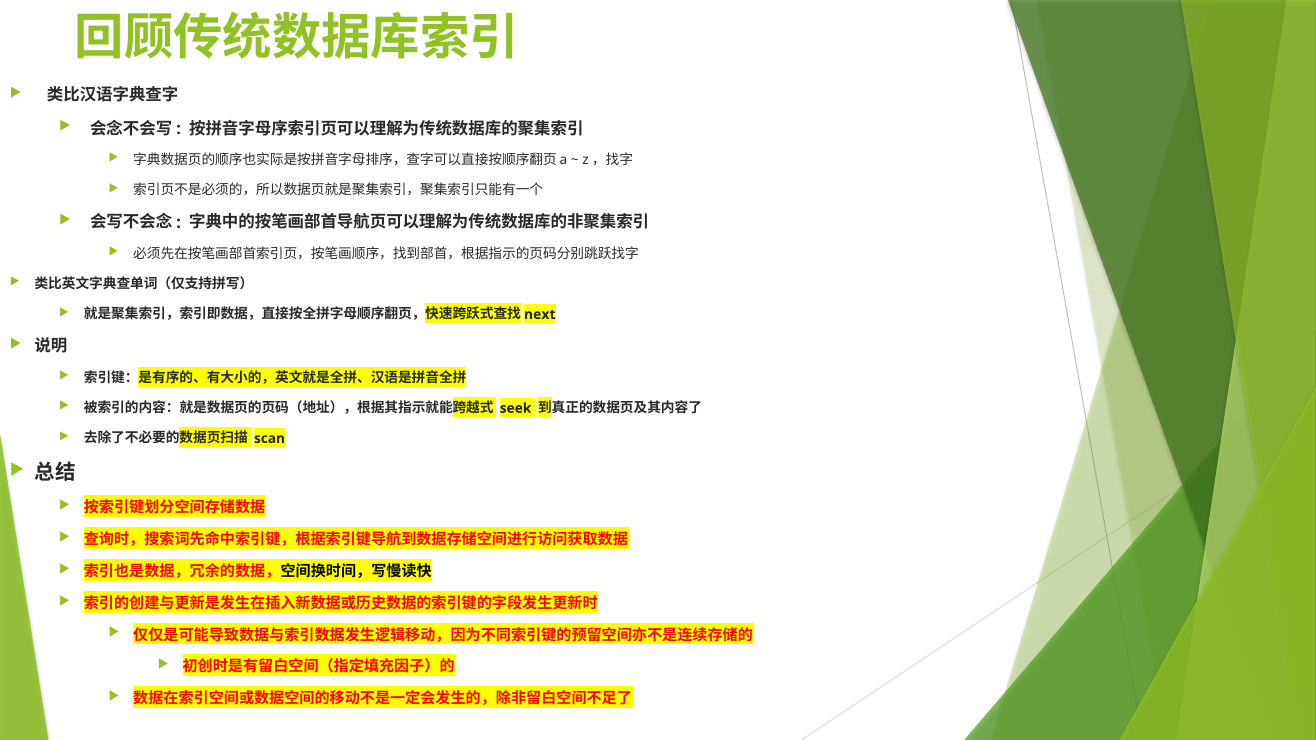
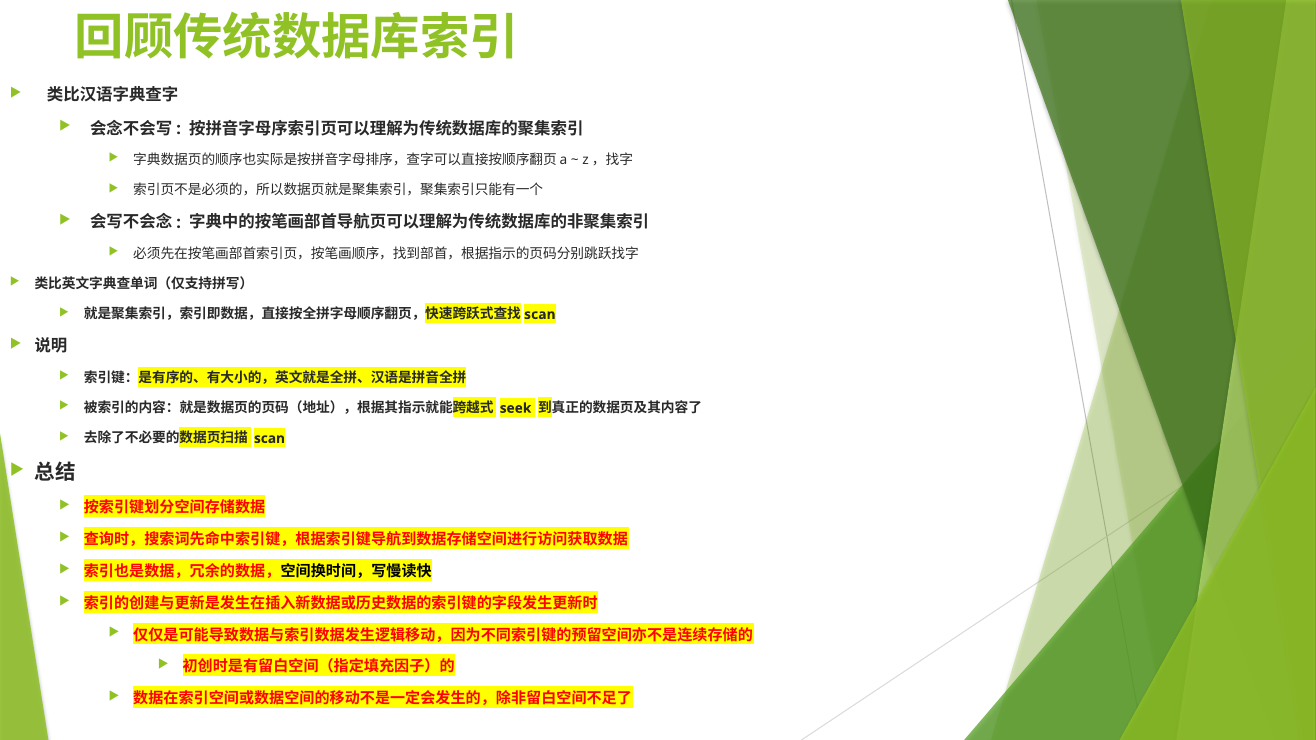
next: next -> scan (540, 314)
